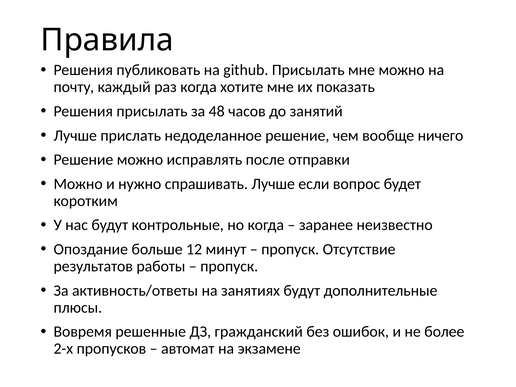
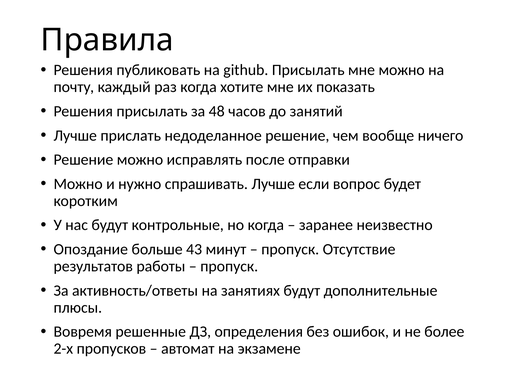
12: 12 -> 43 (194, 249)
гражданский: гражданский -> определения (259, 332)
